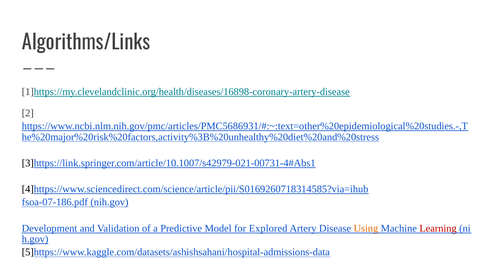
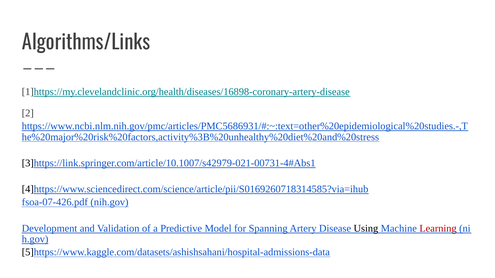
fsoa-07-186.pdf: fsoa-07-186.pdf -> fsoa-07-426.pdf (55, 203)
Explored: Explored -> Spanning (268, 229)
Using colour: orange -> black (366, 229)
